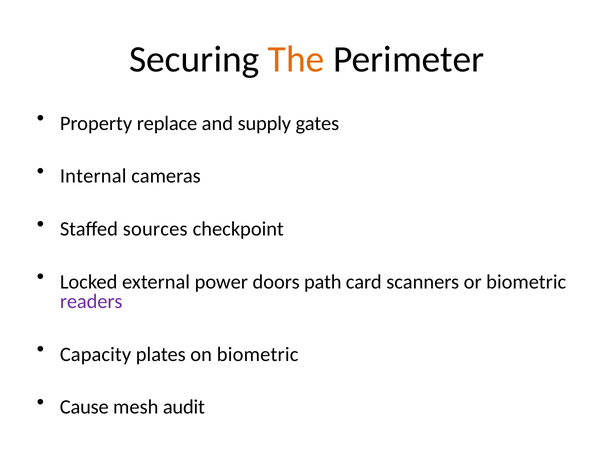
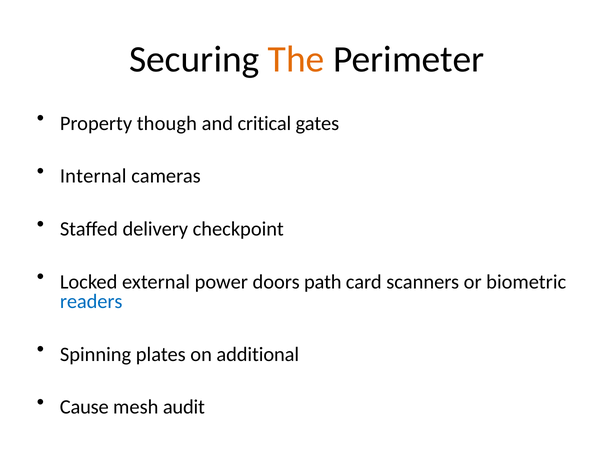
replace: replace -> though (167, 123)
supply: supply -> critical (264, 123)
sources: sources -> delivery (155, 229)
readers colour: purple -> blue (91, 302)
Capacity: Capacity -> Spinning (96, 355)
on biometric: biometric -> additional (258, 355)
